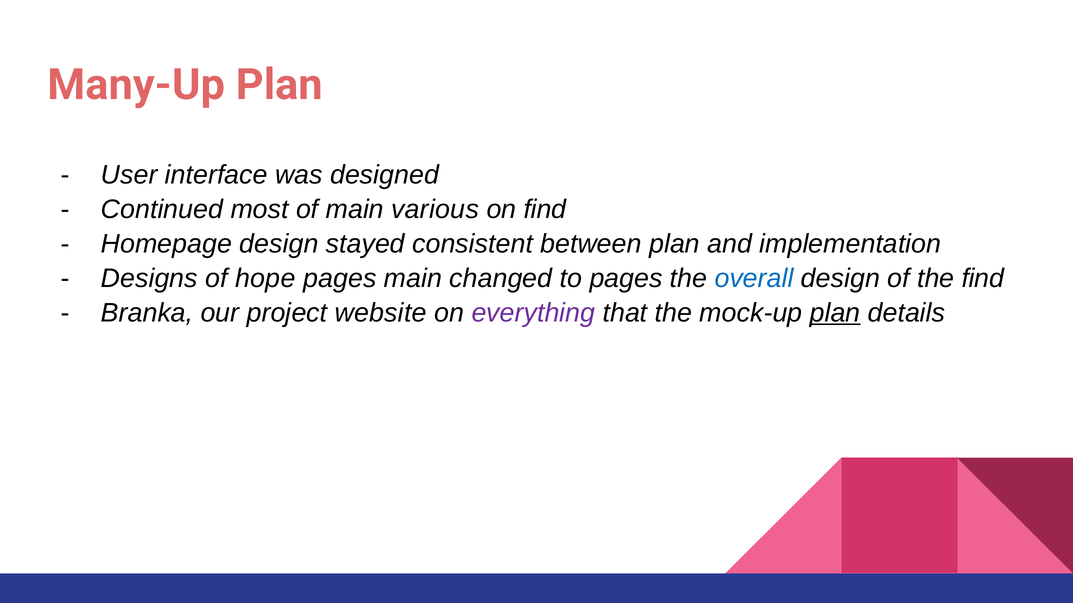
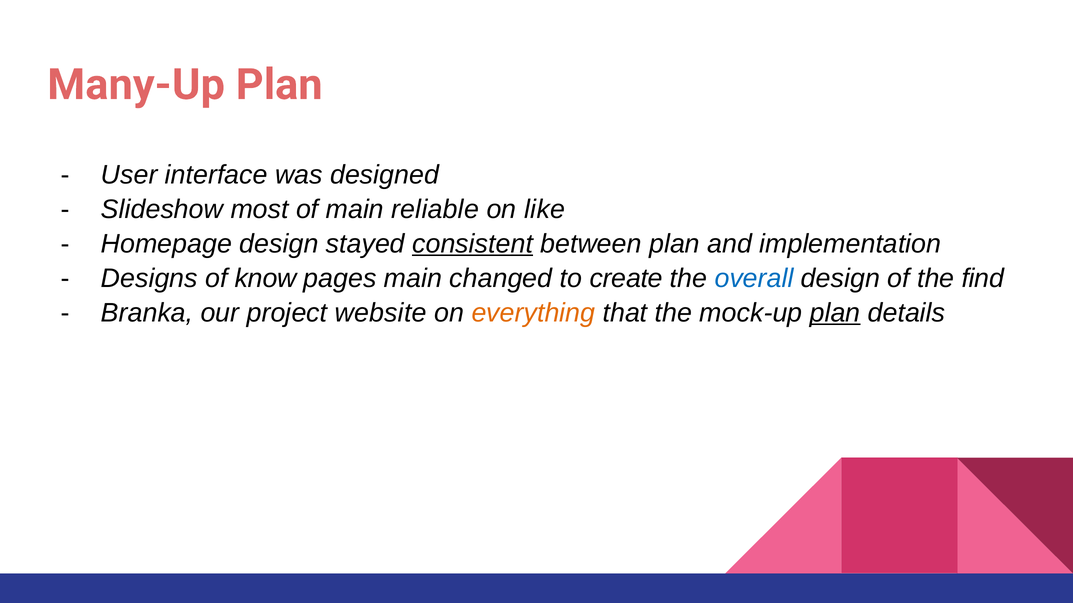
Continued: Continued -> Slideshow (162, 210)
various: various -> reliable (435, 210)
on find: find -> like (545, 210)
consistent underline: none -> present (473, 244)
hope: hope -> know (266, 279)
to pages: pages -> create (626, 279)
everything colour: purple -> orange (533, 313)
